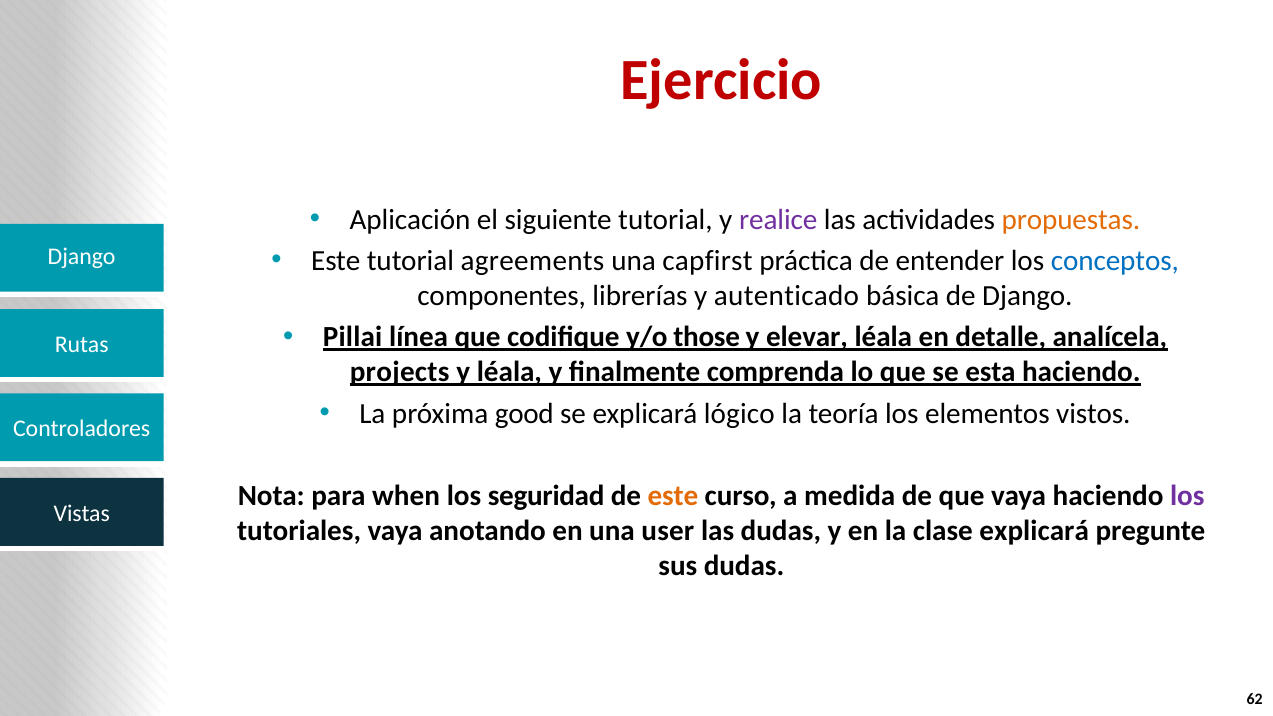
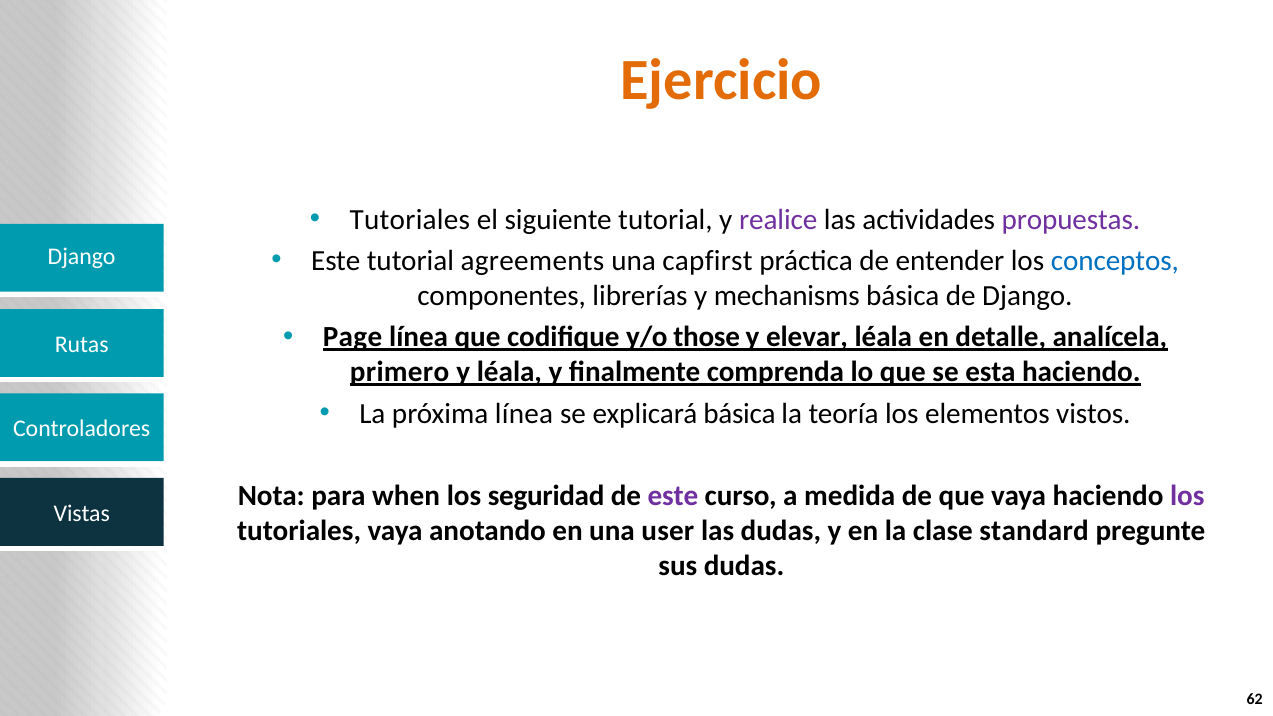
Ejercicio colour: red -> orange (721, 80)
Aplicación: Aplicación -> Tutoriales (410, 220)
propuestas colour: orange -> purple (1071, 220)
autenticado: autenticado -> mechanisms (787, 296)
Pillai: Pillai -> Page (353, 337)
projects: projects -> primero (400, 372)
próxima good: good -> línea (524, 413)
explicará lógico: lógico -> básica (739, 413)
este colour: orange -> purple (673, 496)
clase explicará: explicará -> standard (1034, 531)
